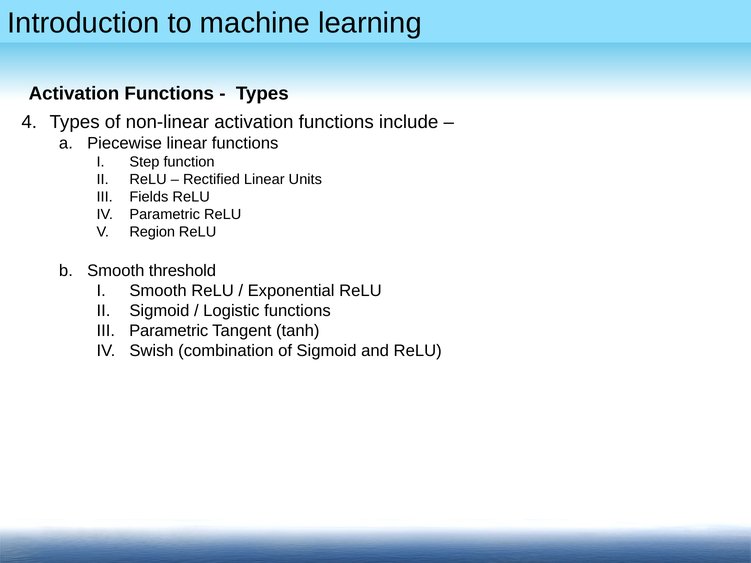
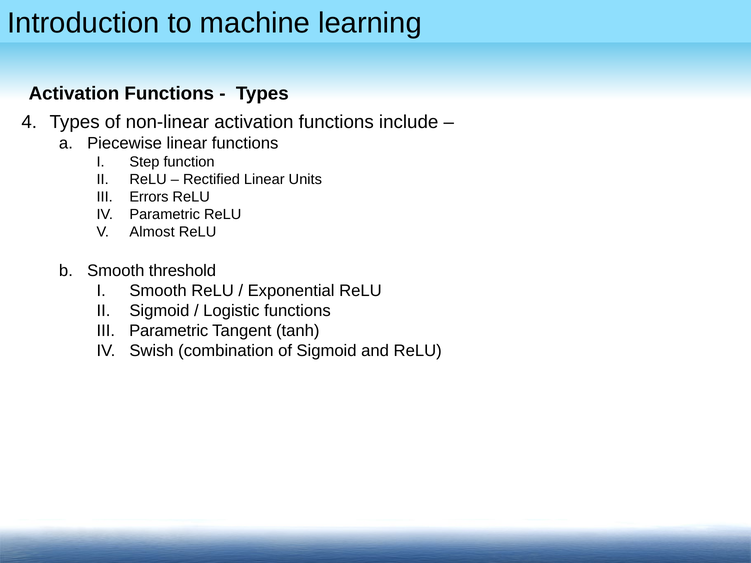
Fields: Fields -> Errors (149, 197)
Region: Region -> Almost (152, 232)
